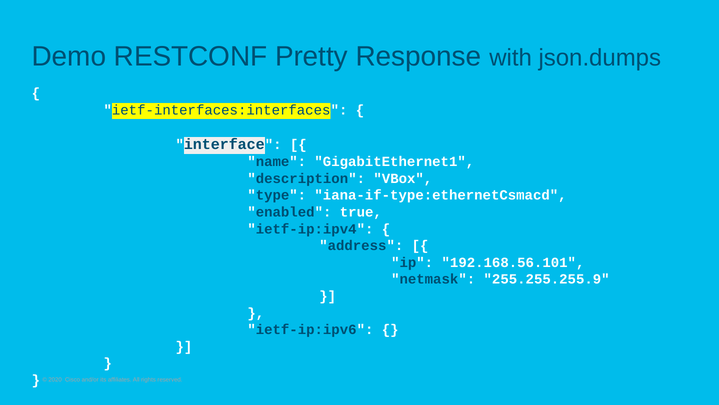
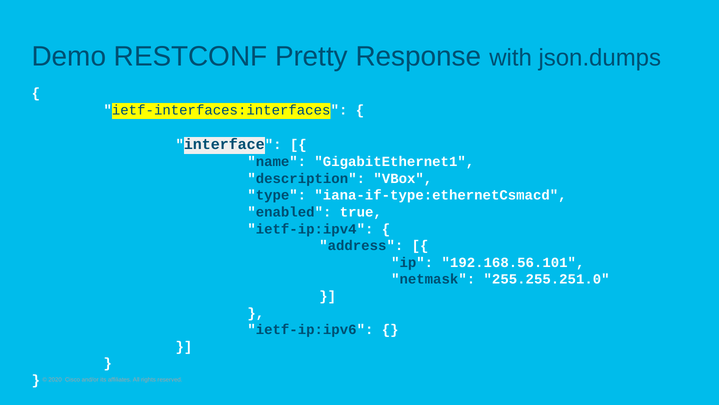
255.255.255.9: 255.255.255.9 -> 255.255.251.0 (547, 279)
